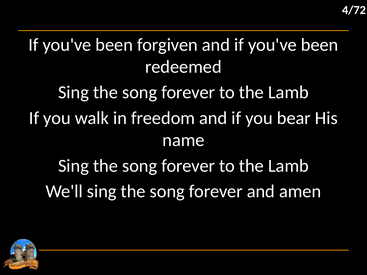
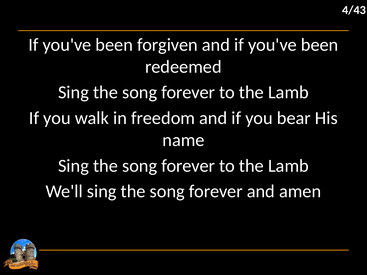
4/72: 4/72 -> 4/43 (354, 10)
